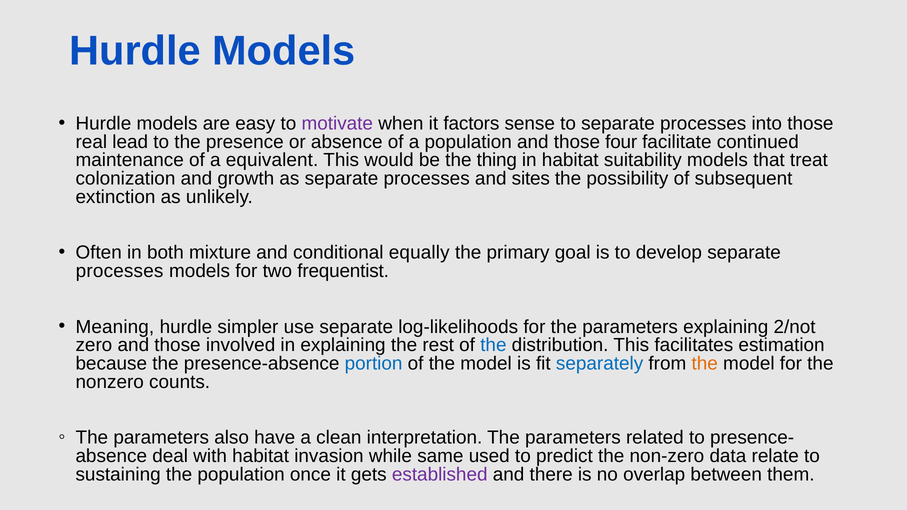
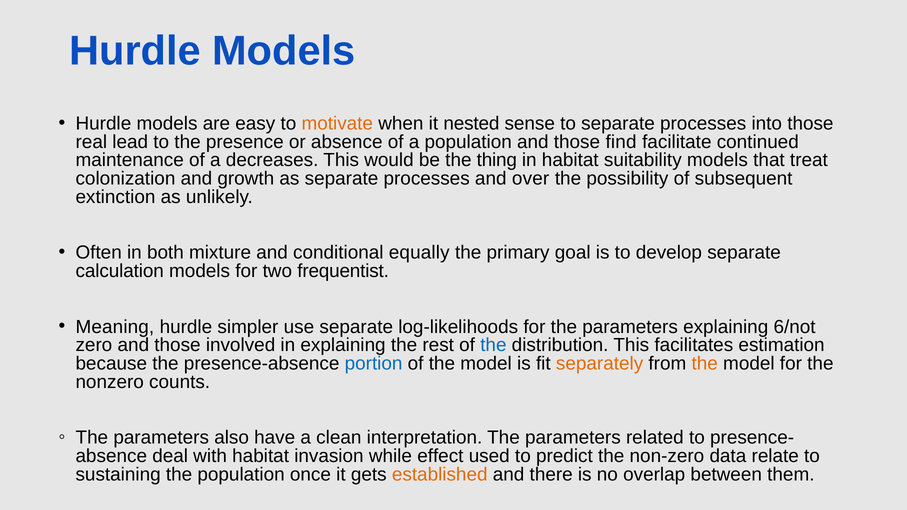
motivate colour: purple -> orange (337, 124)
factors: factors -> nested (471, 124)
four: four -> find (621, 142)
equivalent: equivalent -> decreases (272, 160)
sites: sites -> over (531, 179)
processes: processes -> calculation (120, 271)
2/not: 2/not -> 6/not (795, 327)
separately colour: blue -> orange (600, 364)
same: same -> effect (440, 456)
established colour: purple -> orange (440, 475)
